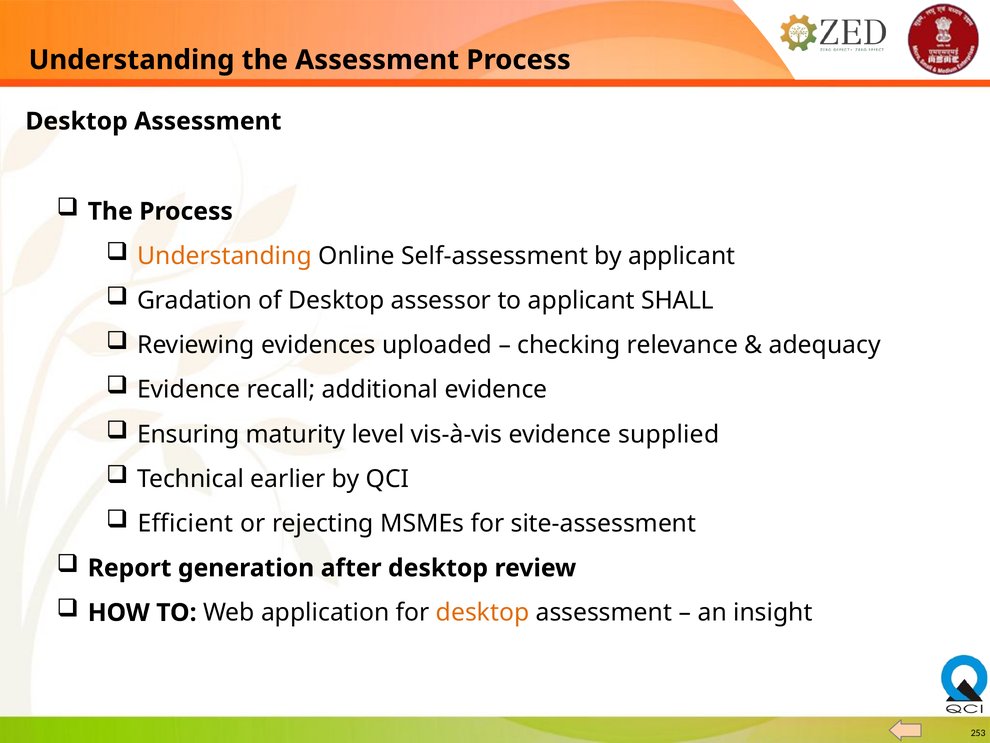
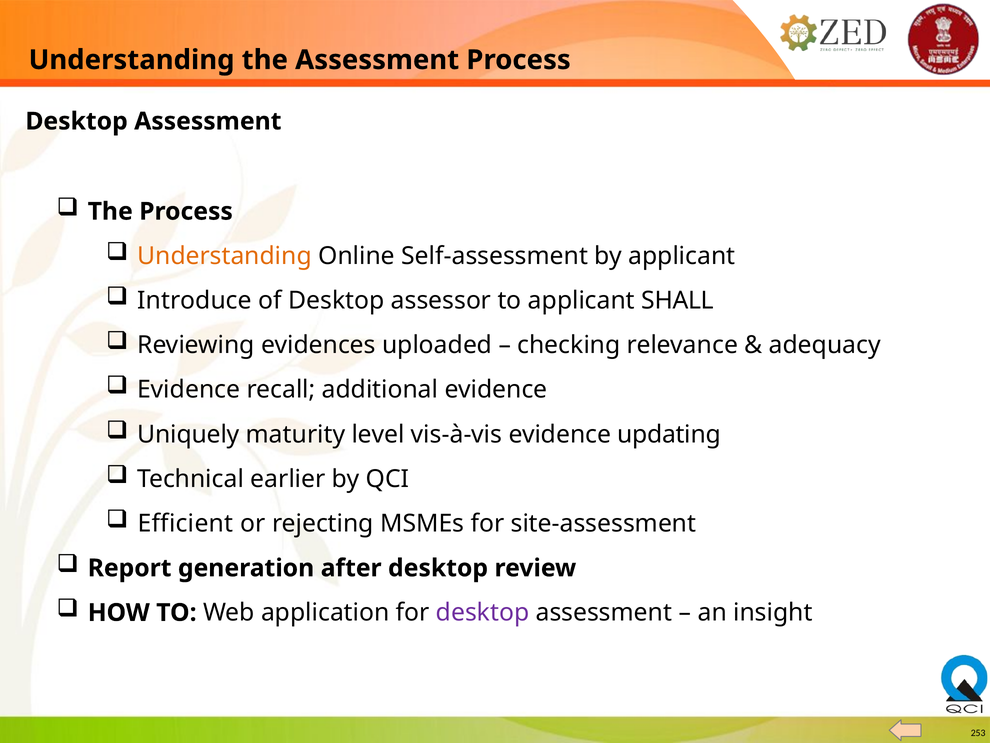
Gradation: Gradation -> Introduce (195, 300)
Ensuring: Ensuring -> Uniquely (188, 434)
supplied: supplied -> updating (669, 434)
desktop colour: orange -> purple (483, 612)
